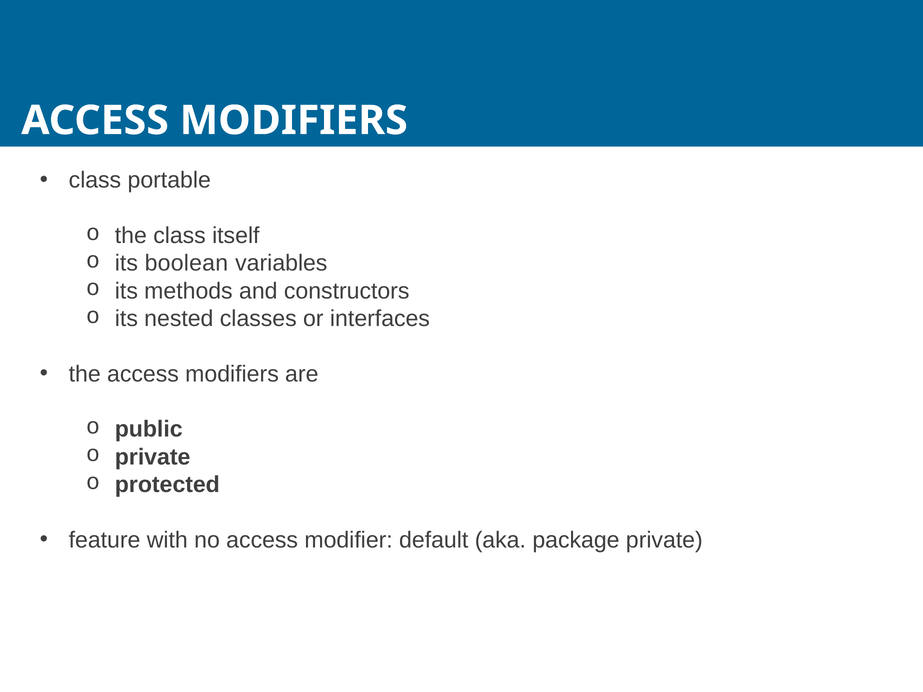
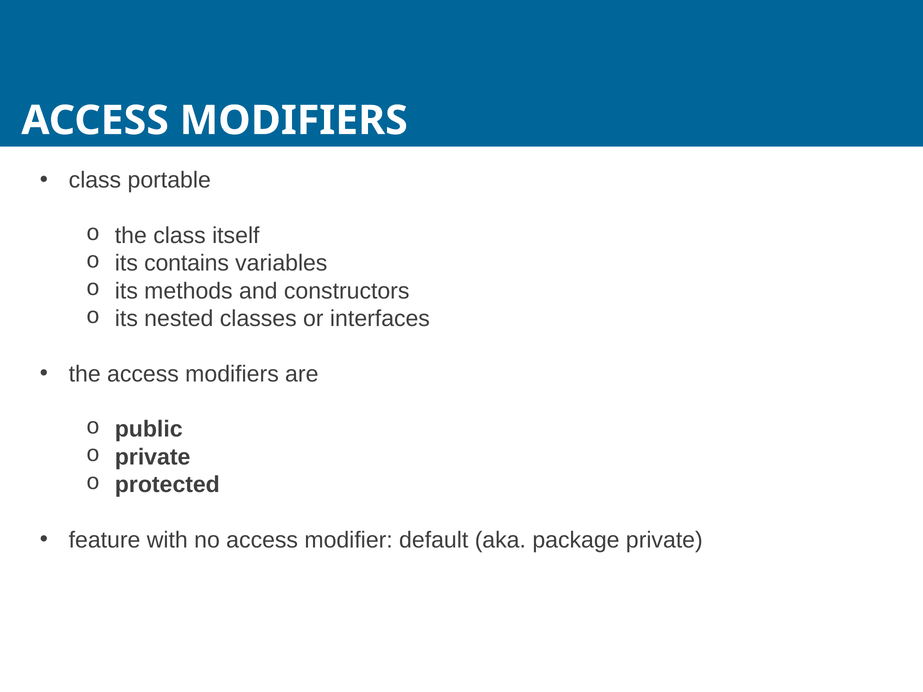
boolean: boolean -> contains (187, 263)
